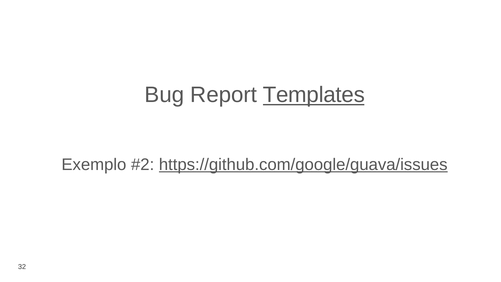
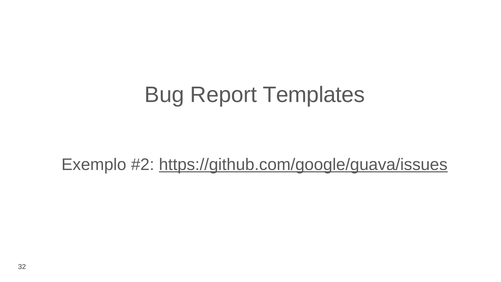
Templates underline: present -> none (314, 95)
